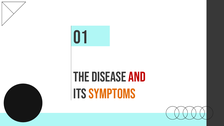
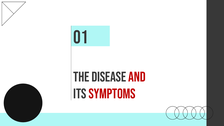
symptoms colour: orange -> red (112, 94)
